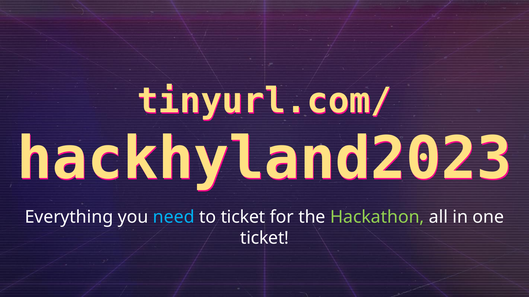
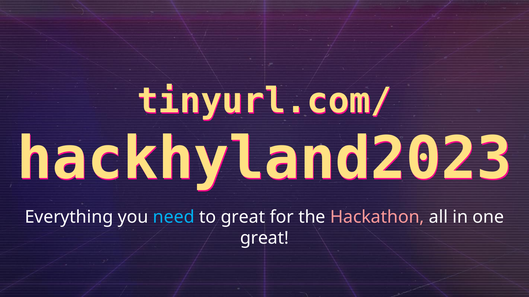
to ticket: ticket -> great (243, 217)
Hackathon colour: light green -> pink (377, 217)
ticket: ticket -> great (265, 239)
